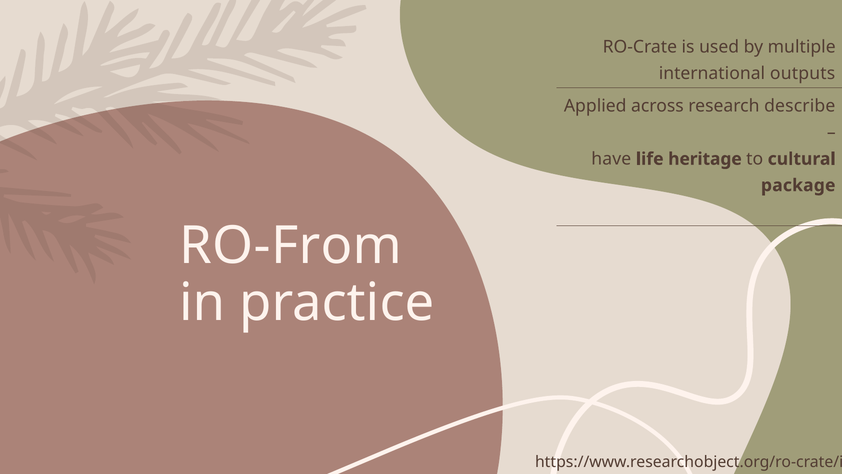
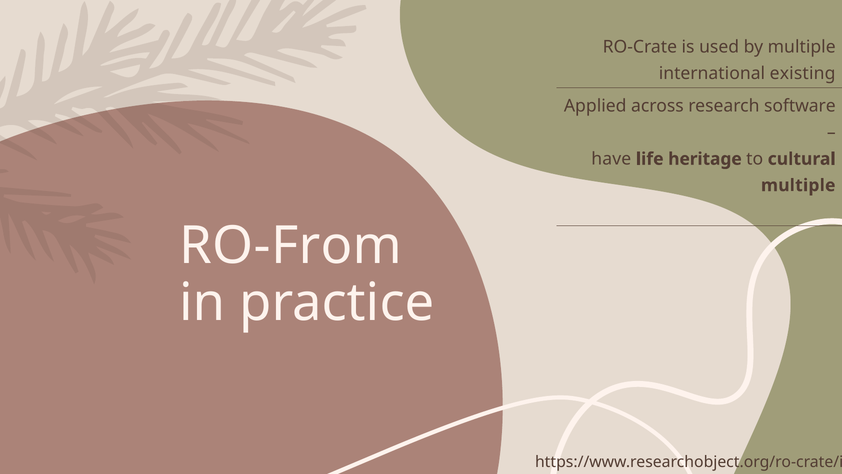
outputs: outputs -> existing (803, 73)
describe: describe -> software (800, 106)
package: package -> multiple (798, 185)
